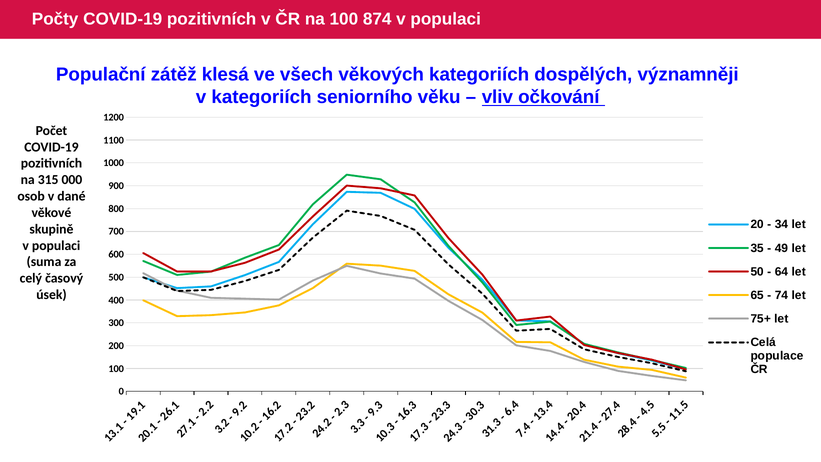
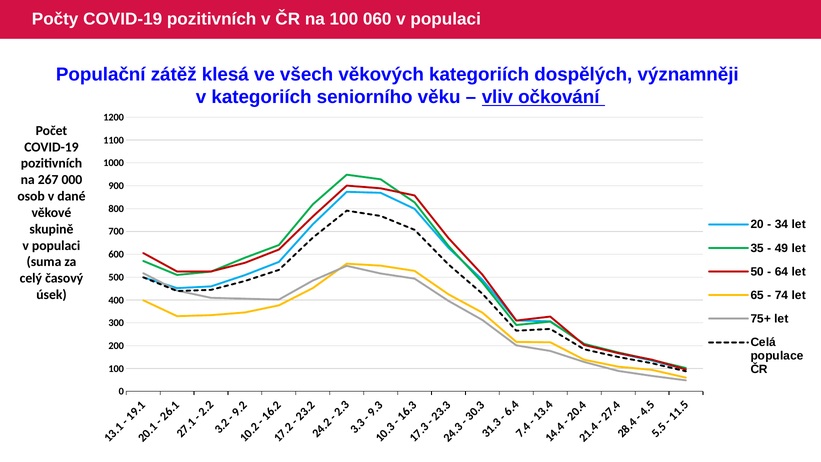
874: 874 -> 060 (377, 19)
315: 315 -> 267 (48, 180)
